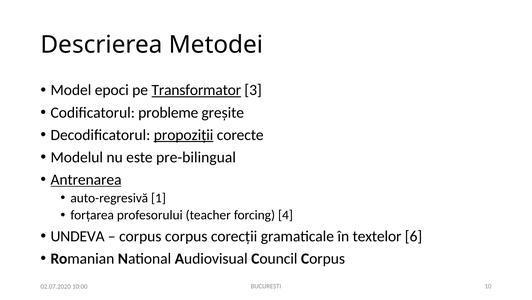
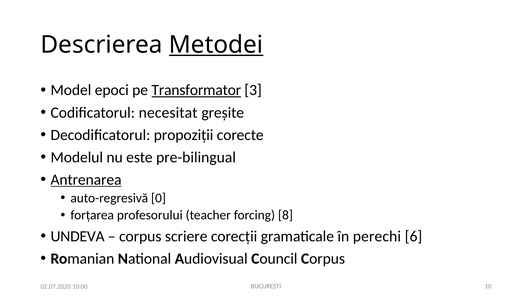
Metodei underline: none -> present (216, 45)
probleme: probleme -> necesitat (168, 112)
propoziții underline: present -> none (184, 135)
1: 1 -> 0 (159, 198)
4: 4 -> 8 (285, 215)
corpus corpus: corpus -> scriere (186, 236)
textelor: textelor -> perechi (377, 236)
